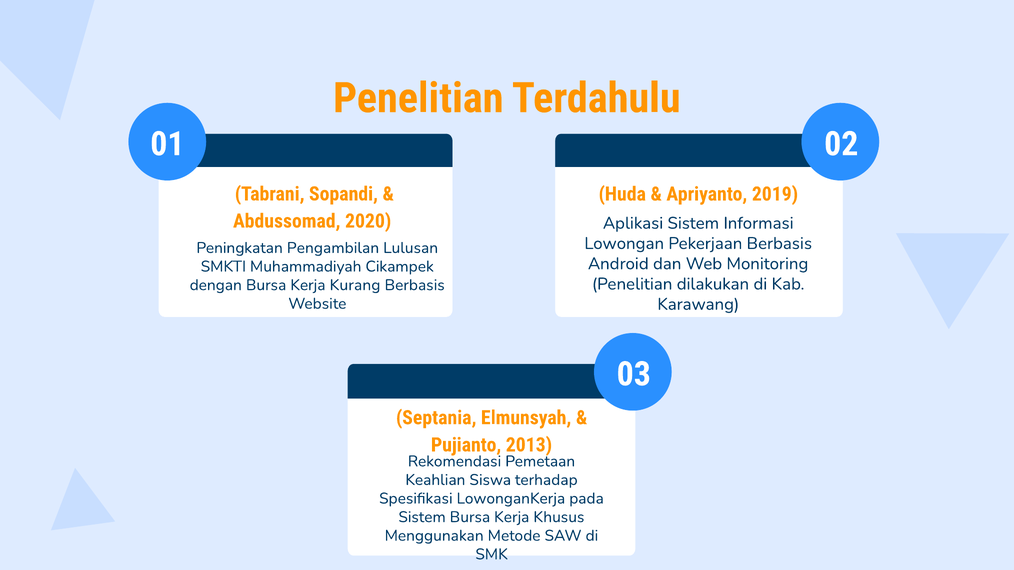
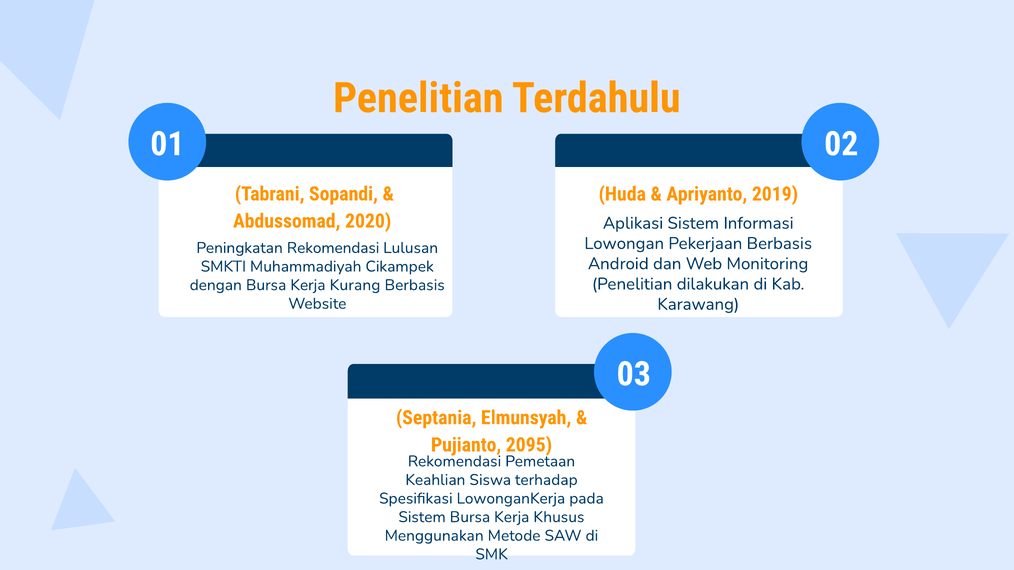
Peningkatan Pengambilan: Pengambilan -> Rekomendasi (333, 248)
2013: 2013 -> 2095 (529, 445)
